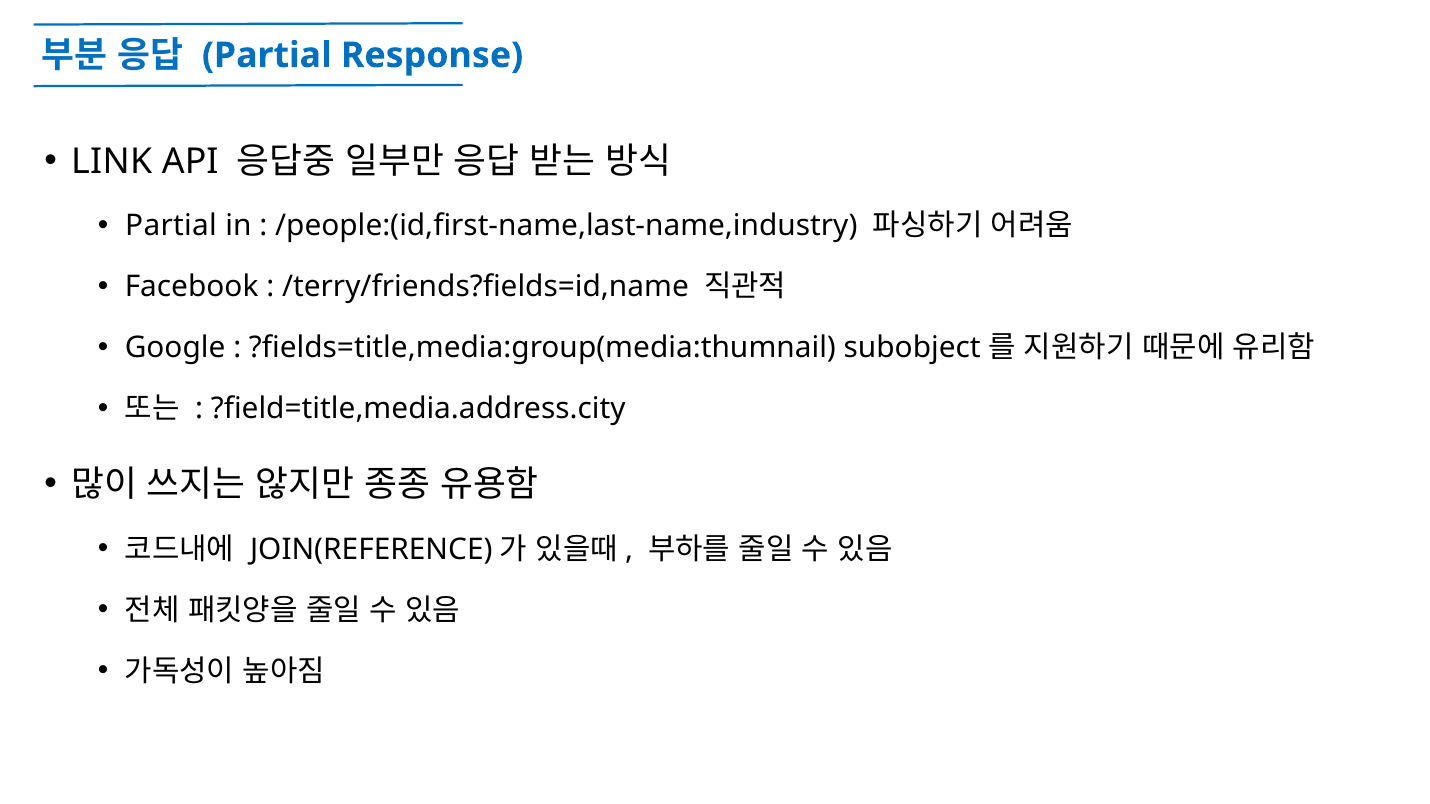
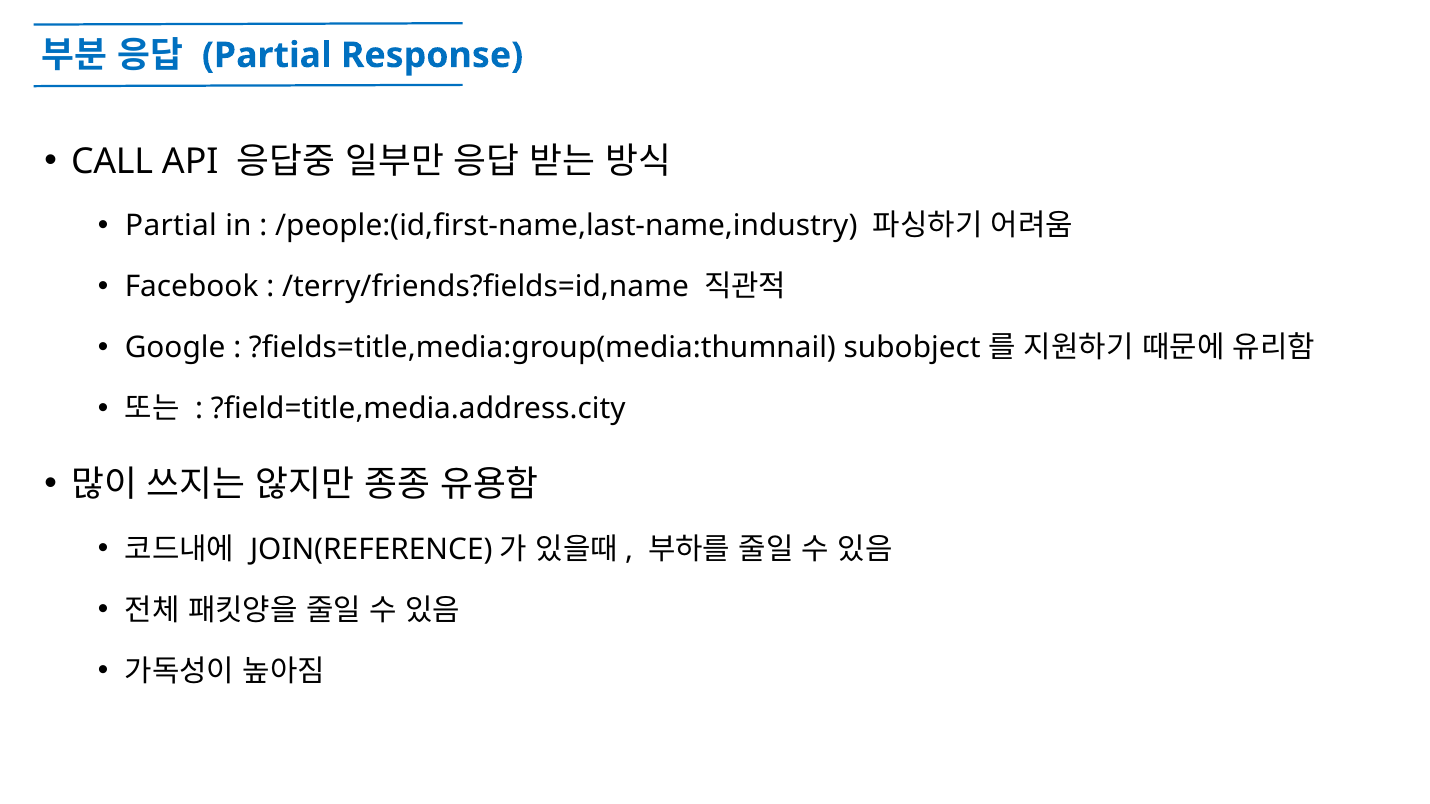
LINK: LINK -> CALL (112, 162)
